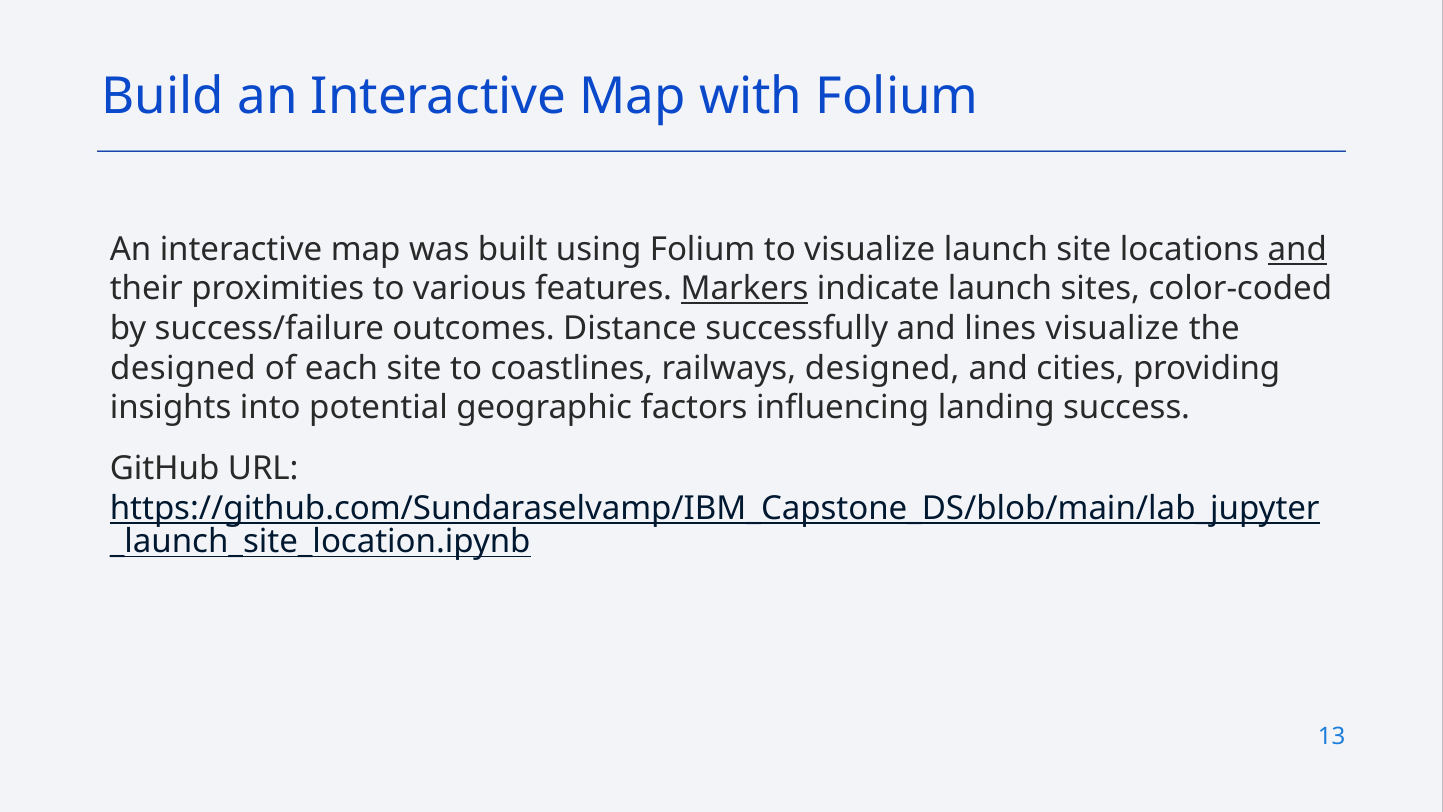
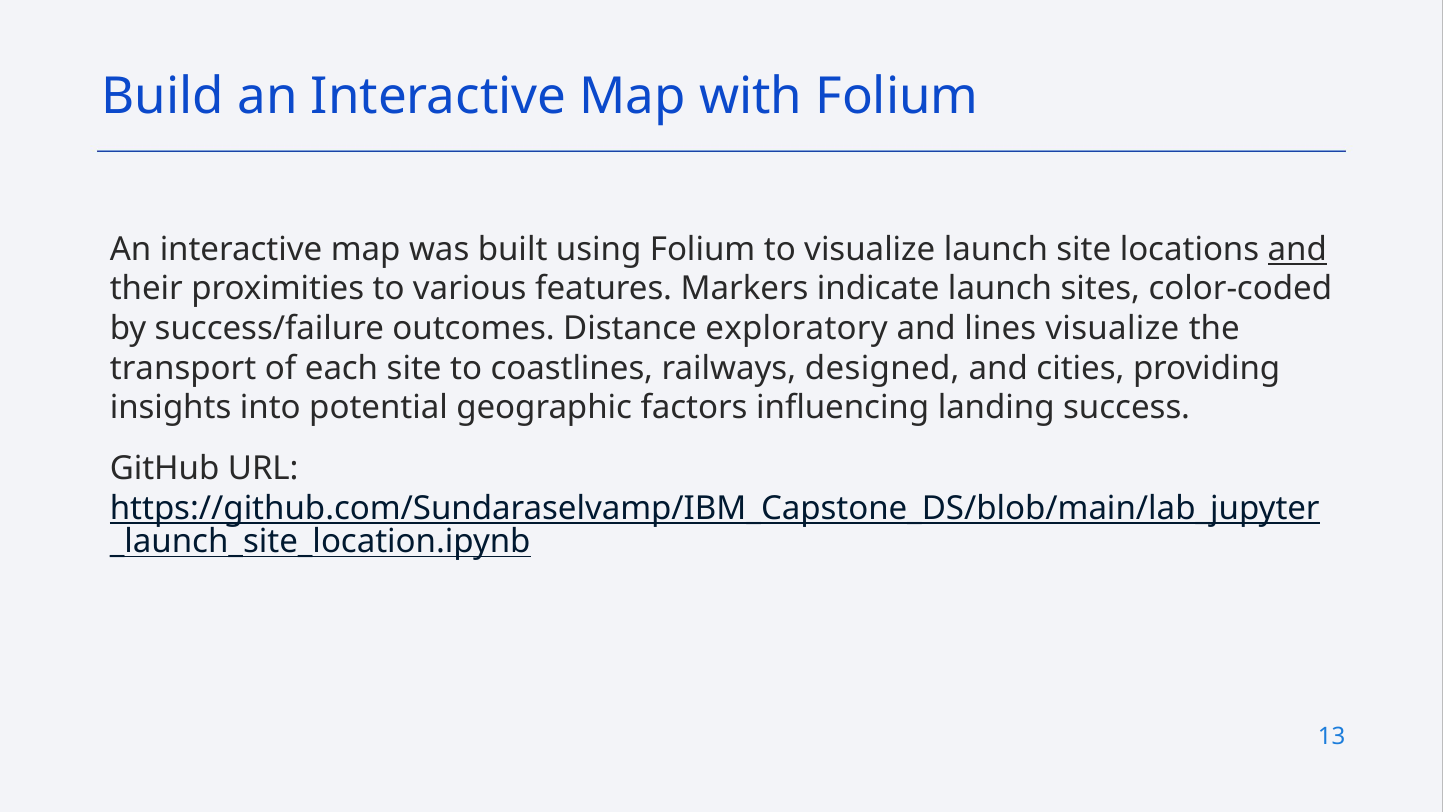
Markers underline: present -> none (745, 289)
successfully: successfully -> exploratory (797, 329)
designed: designed -> transport (183, 368)
